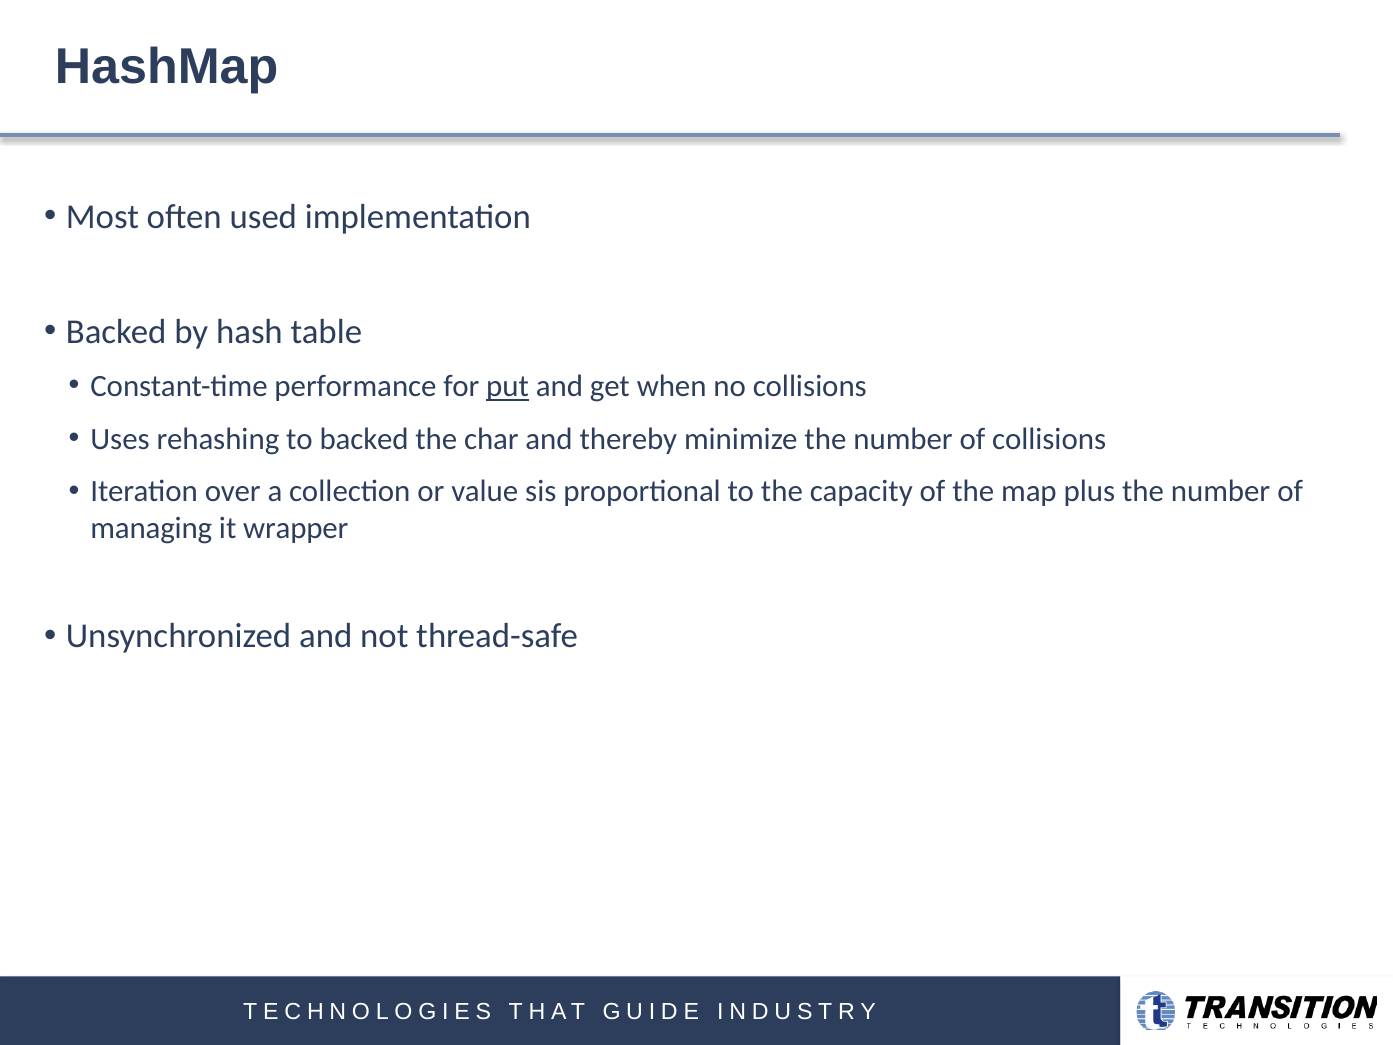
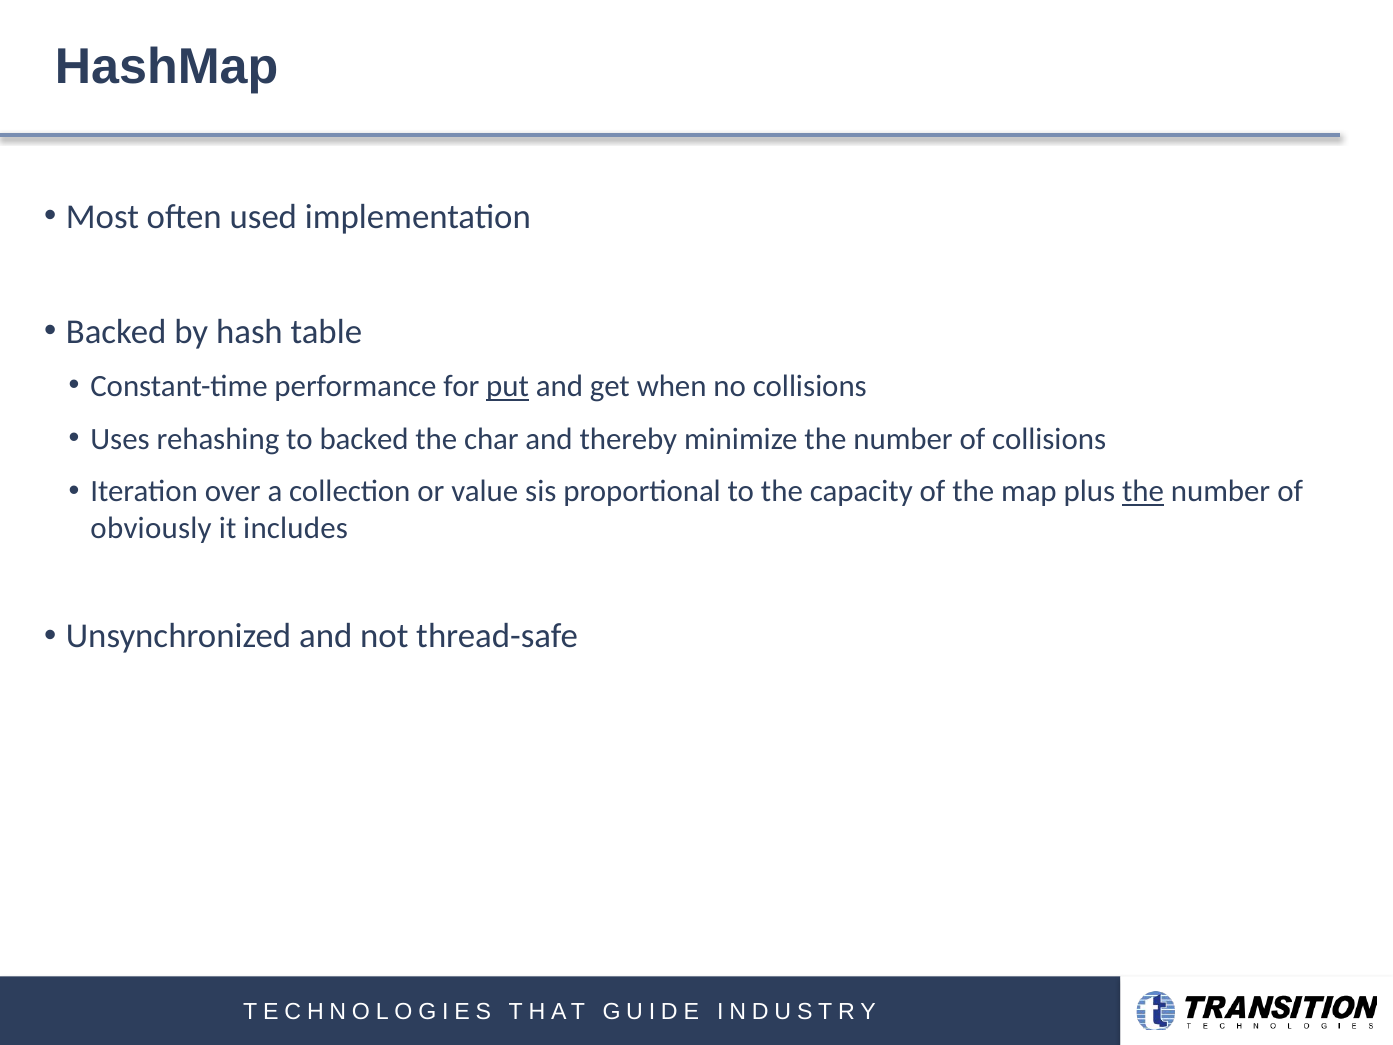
the underline: none -> present (1143, 491)
managing: managing -> obviously (151, 529)
wrapper: wrapper -> includes (296, 529)
